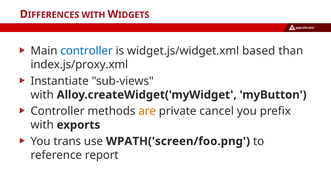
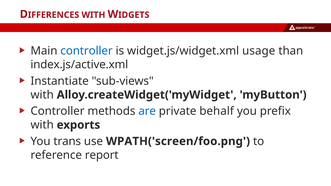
based: based -> usage (259, 51)
index.js/proxy.xml: index.js/proxy.xml -> index.js/active.xml (79, 65)
are colour: orange -> blue (147, 111)
cancel: cancel -> behalf (217, 111)
